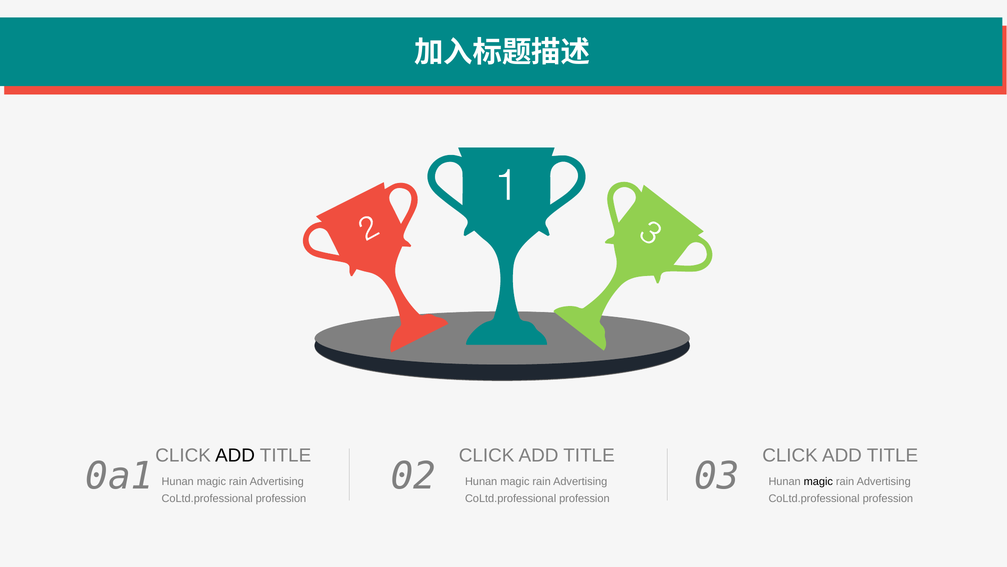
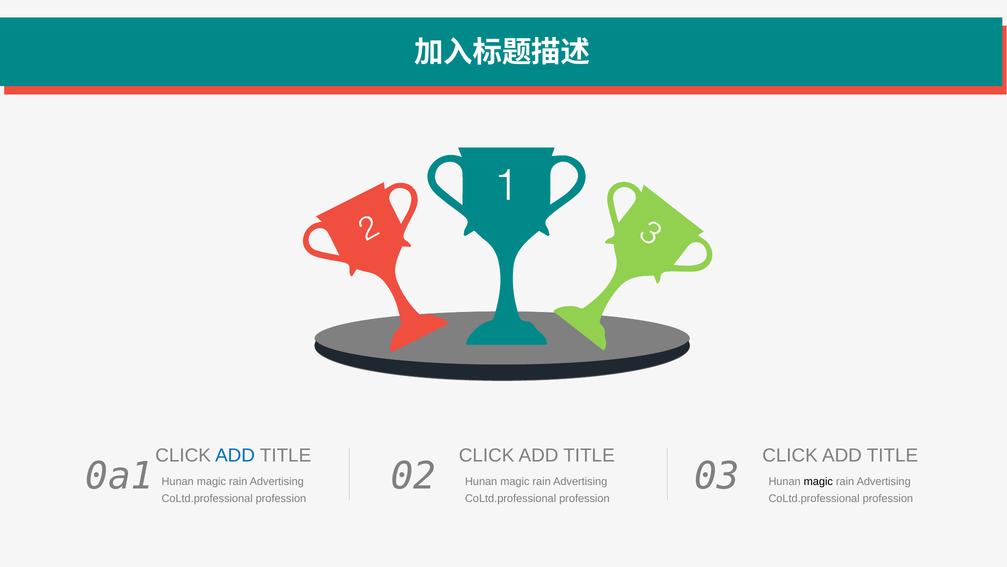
ADD colour: black -> blue (235, 455)
